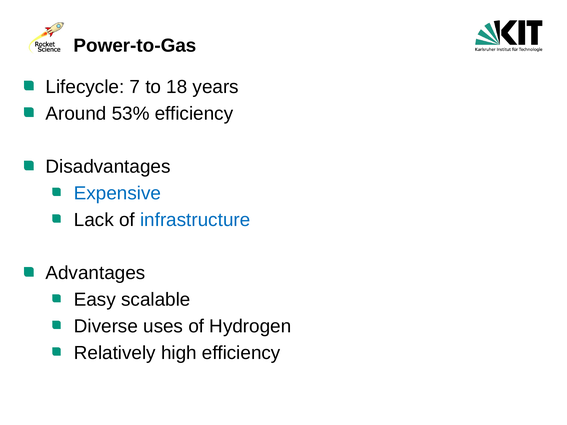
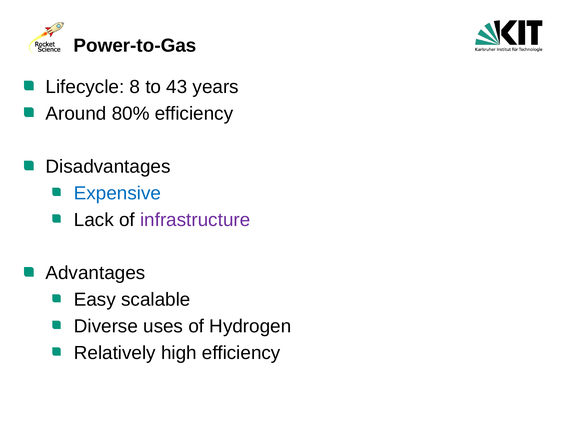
7: 7 -> 8 (135, 87)
18: 18 -> 43 (177, 87)
53%: 53% -> 80% (131, 114)
infrastructure colour: blue -> purple (195, 220)
